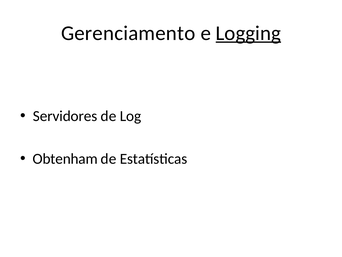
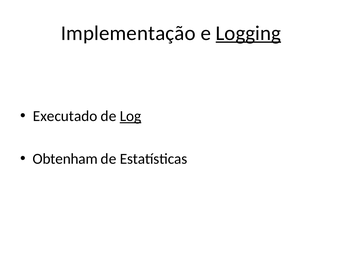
Gerenciamento: Gerenciamento -> Implementação (128, 33)
Servidores: Servidores -> Executado (65, 116)
Log underline: none -> present (131, 116)
